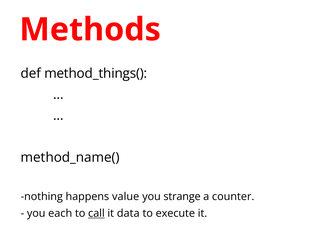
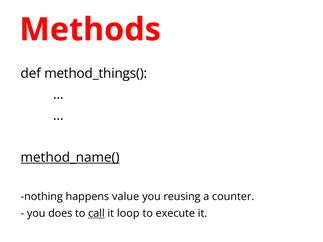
method_name( underline: none -> present (70, 158)
strange: strange -> reusing (182, 197)
each: each -> does (60, 214)
data: data -> loop (128, 214)
